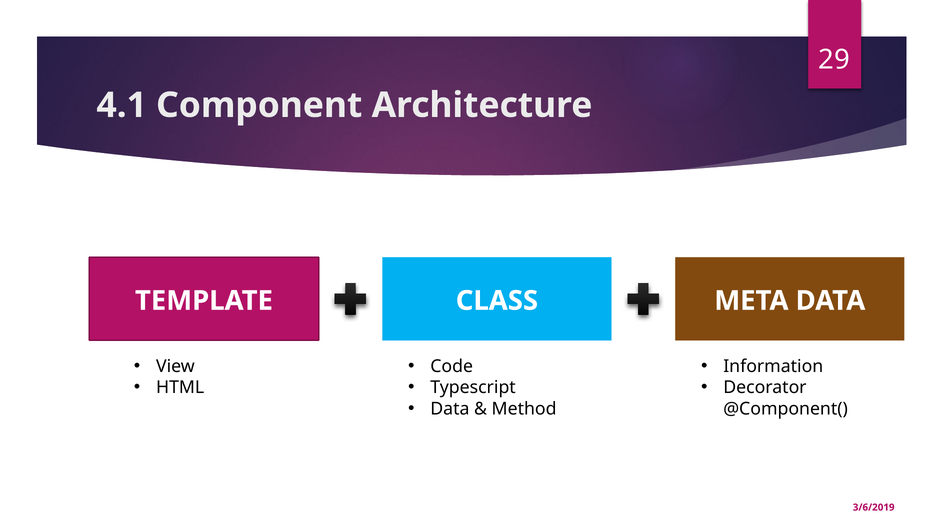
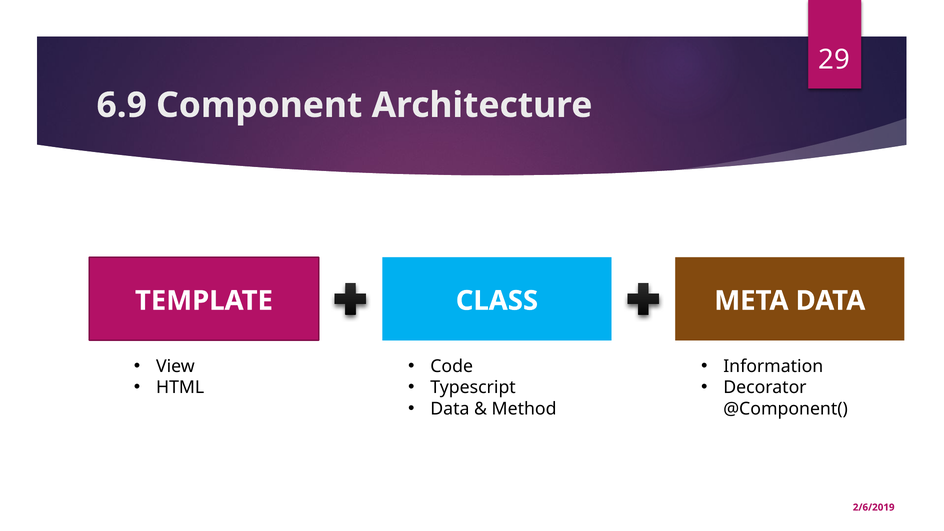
4.1: 4.1 -> 6.9 (122, 105)
3/6/2019: 3/6/2019 -> 2/6/2019 (874, 507)
